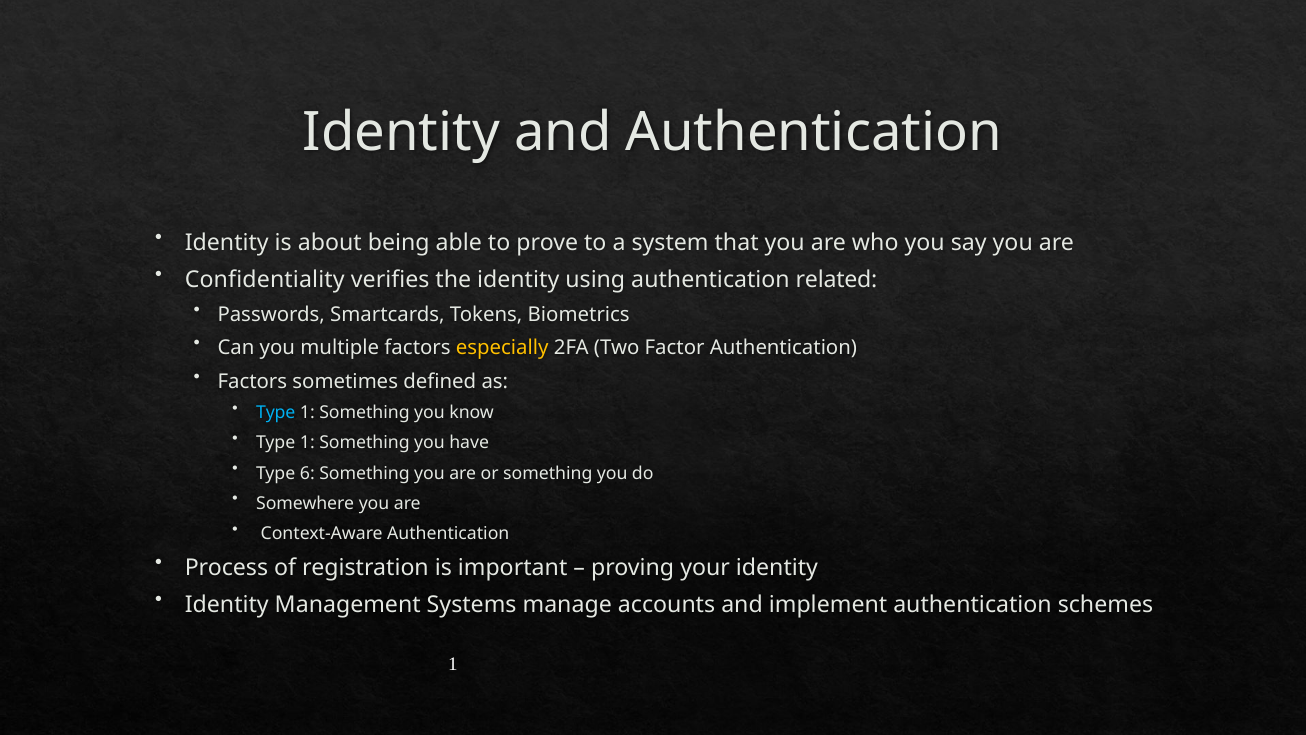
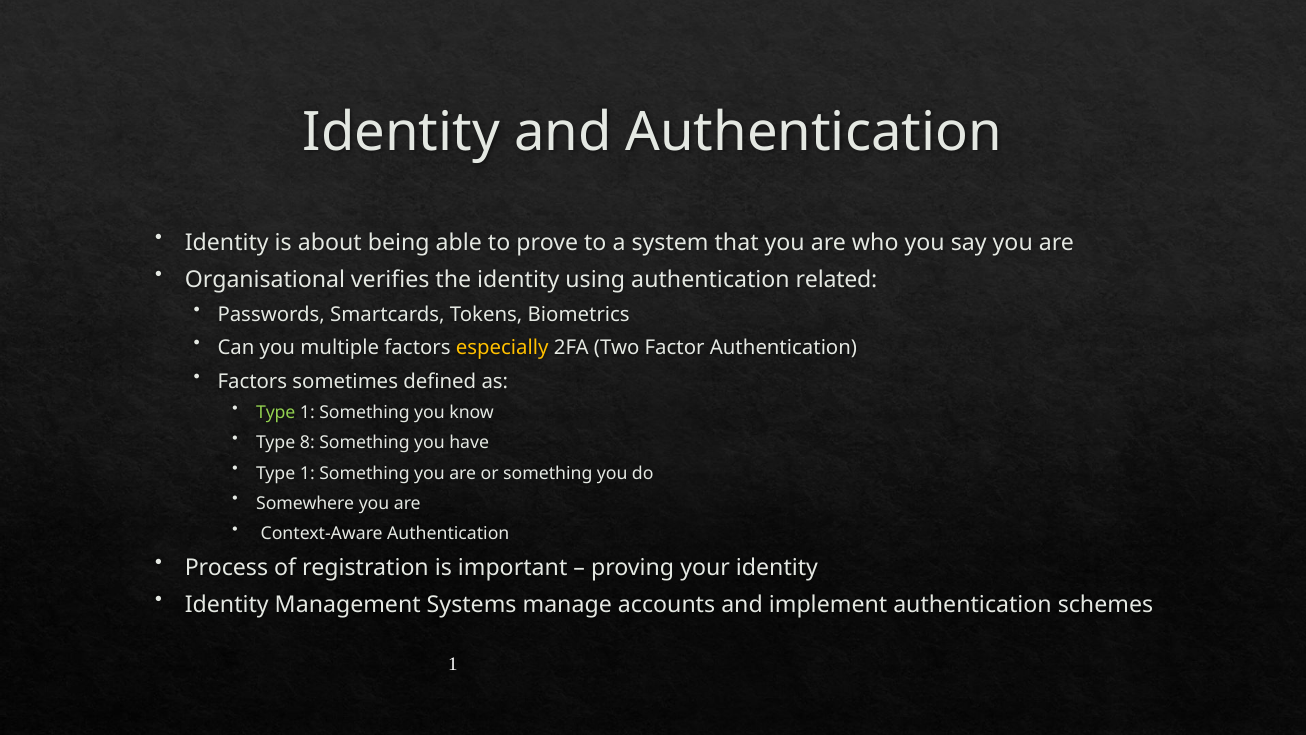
Confidentiality: Confidentiality -> Organisational (265, 280)
Type colour: light blue -> light green (276, 413)
1: 1 -> 8 (307, 443)
6: 6 -> 1 (307, 473)
